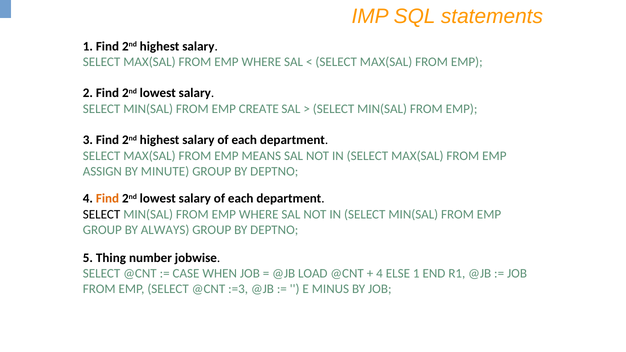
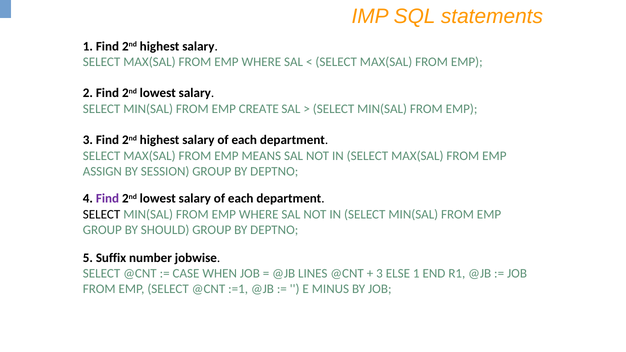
MINUTE: MINUTE -> SESSION (165, 171)
Find colour: orange -> purple (107, 199)
ALWAYS: ALWAYS -> SHOULD (165, 230)
Thing: Thing -> Suffix (111, 258)
LOAD: LOAD -> LINES (313, 274)
4: 4 -> 3 (380, 274)
:=3: :=3 -> :=1 (238, 289)
